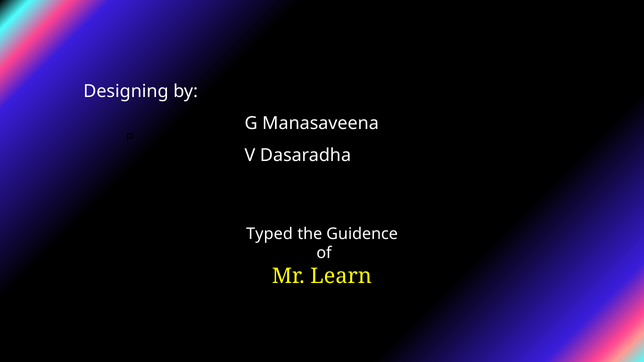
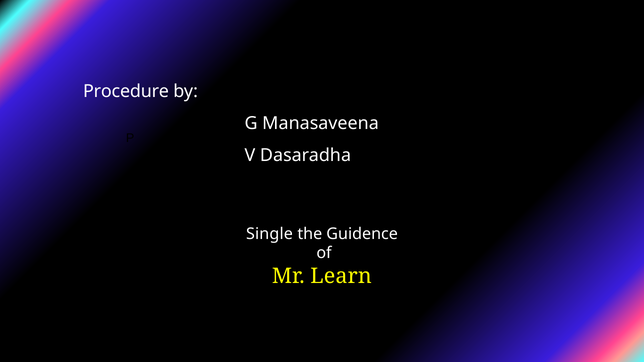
Designing: Designing -> Procedure (126, 91)
Typed: Typed -> Single (269, 234)
